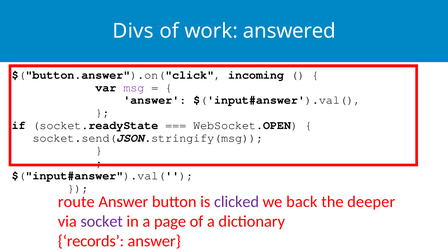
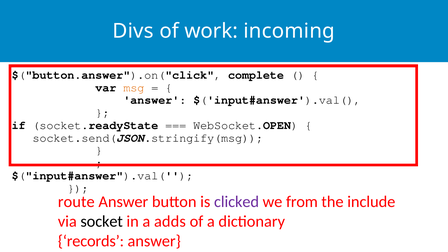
answered: answered -> incoming (289, 31)
incoming: incoming -> complete (256, 75)
msg colour: purple -> orange (134, 88)
back: back -> from (302, 202)
deeper: deeper -> include (371, 202)
socket colour: purple -> black (102, 221)
page: page -> adds (170, 221)
